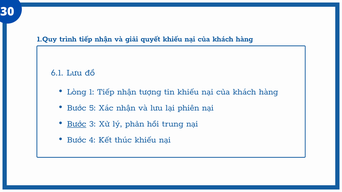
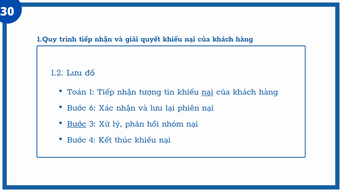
6.1: 6.1 -> 1.2 (57, 72)
Lòng: Lòng -> Toán (77, 92)
nại underline: none -> present (208, 92)
5: 5 -> 6 (92, 108)
trung: trung -> nhóm (173, 124)
